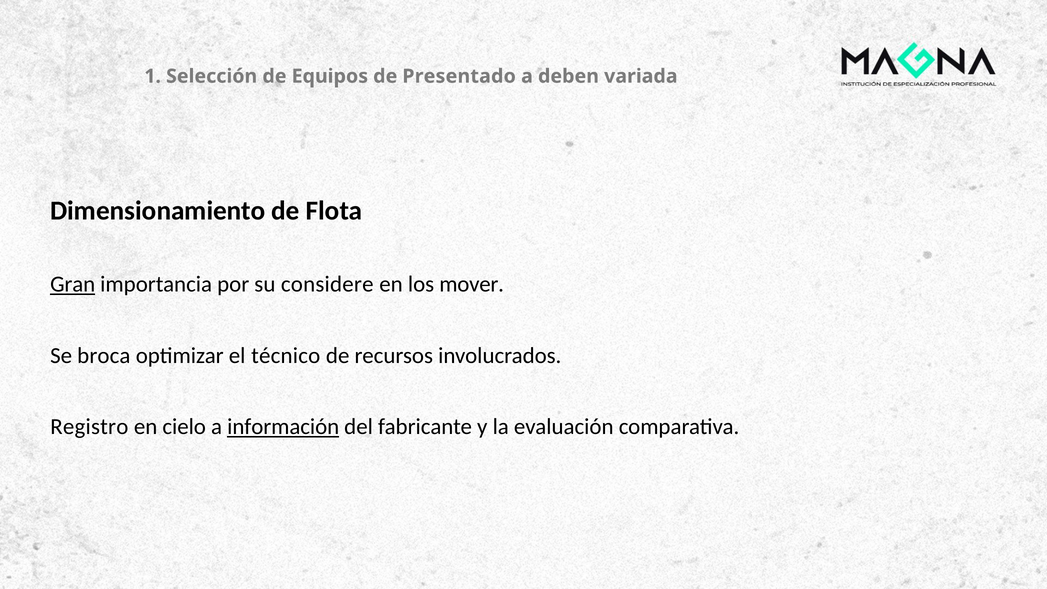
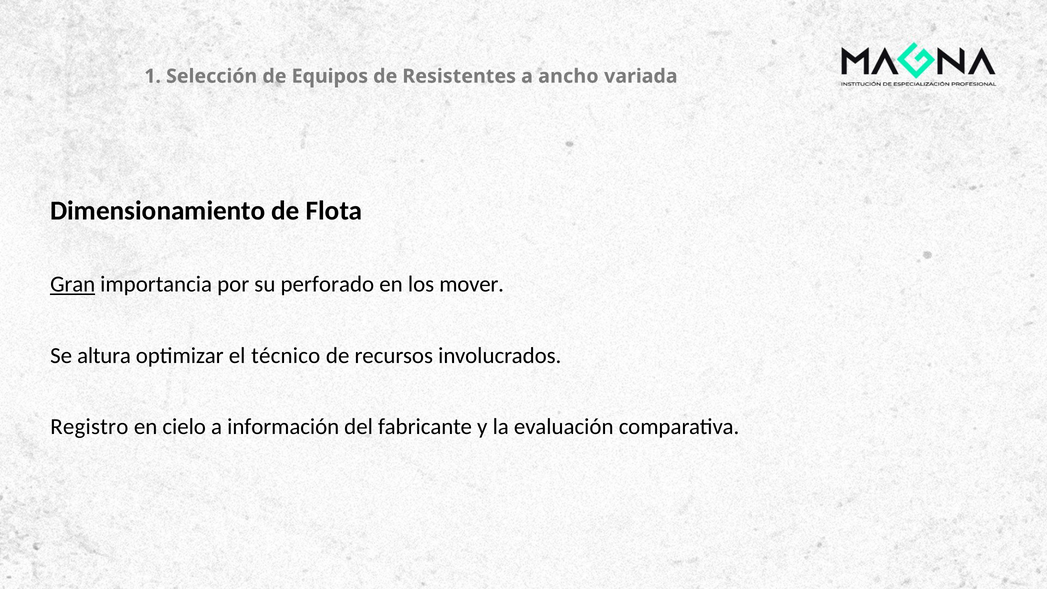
Presentado: Presentado -> Resistentes (459, 76)
deben: deben -> ancho (568, 76)
considere: considere -> perforado (327, 284)
broca: broca -> altura (104, 356)
información underline: present -> none (283, 427)
